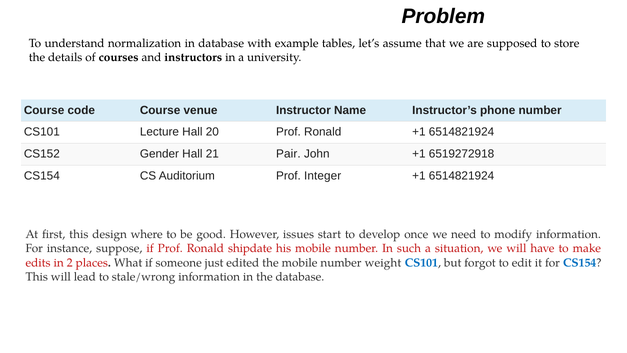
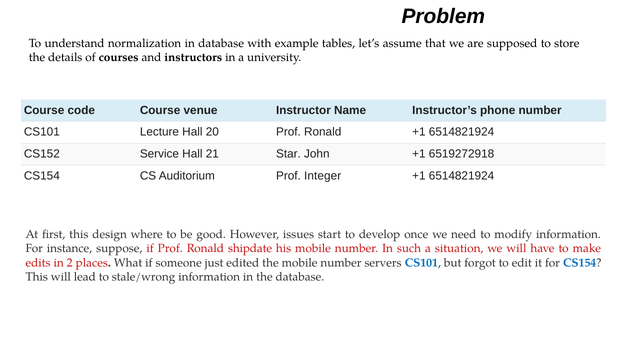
Gender: Gender -> Service (159, 154)
Pair: Pair -> Star (288, 154)
weight: weight -> servers (383, 262)
